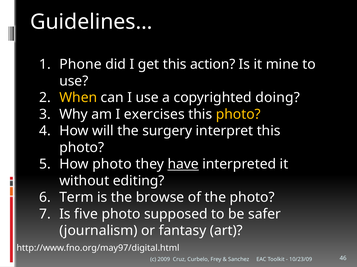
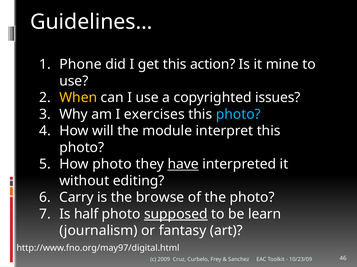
doing: doing -> issues (278, 98)
photo colour: yellow -> light blue (238, 115)
surgery: surgery -> module (167, 131)
Term: Term -> Carry (76, 198)
five: five -> half (86, 215)
supposed underline: none -> present (176, 215)
safer: safer -> learn (265, 215)
